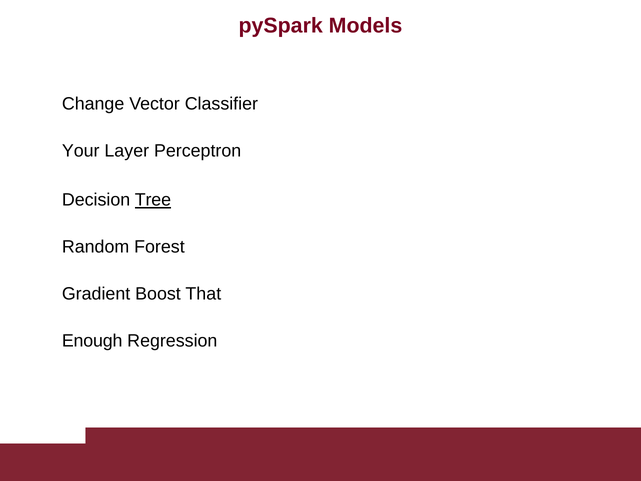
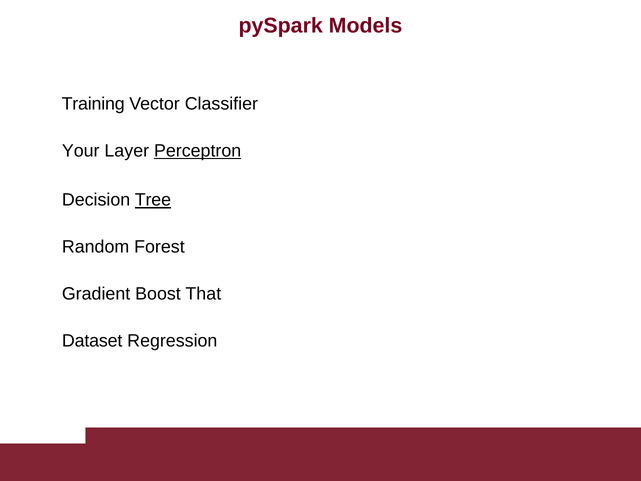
Change: Change -> Training (93, 104)
Perceptron underline: none -> present (198, 151)
Enough: Enough -> Dataset (92, 341)
